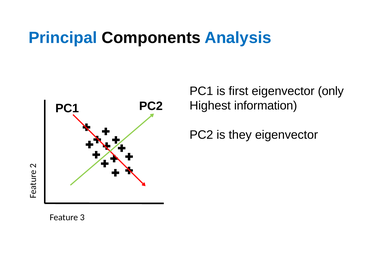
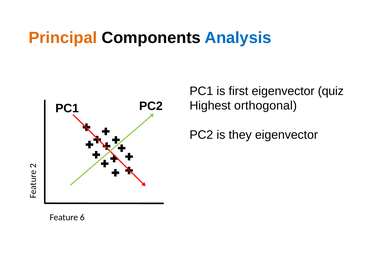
Principal colour: blue -> orange (63, 38)
only: only -> quiz (331, 91)
information: information -> orthogonal (266, 106)
3: 3 -> 6 (82, 217)
